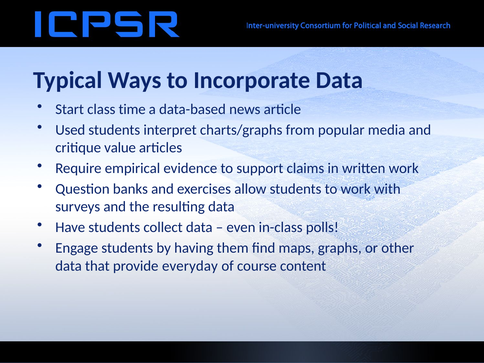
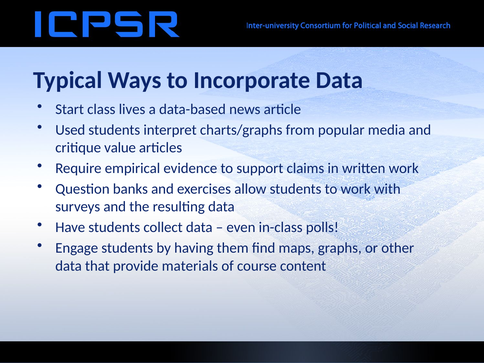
time: time -> lives (132, 109)
everyday: everyday -> materials (190, 266)
